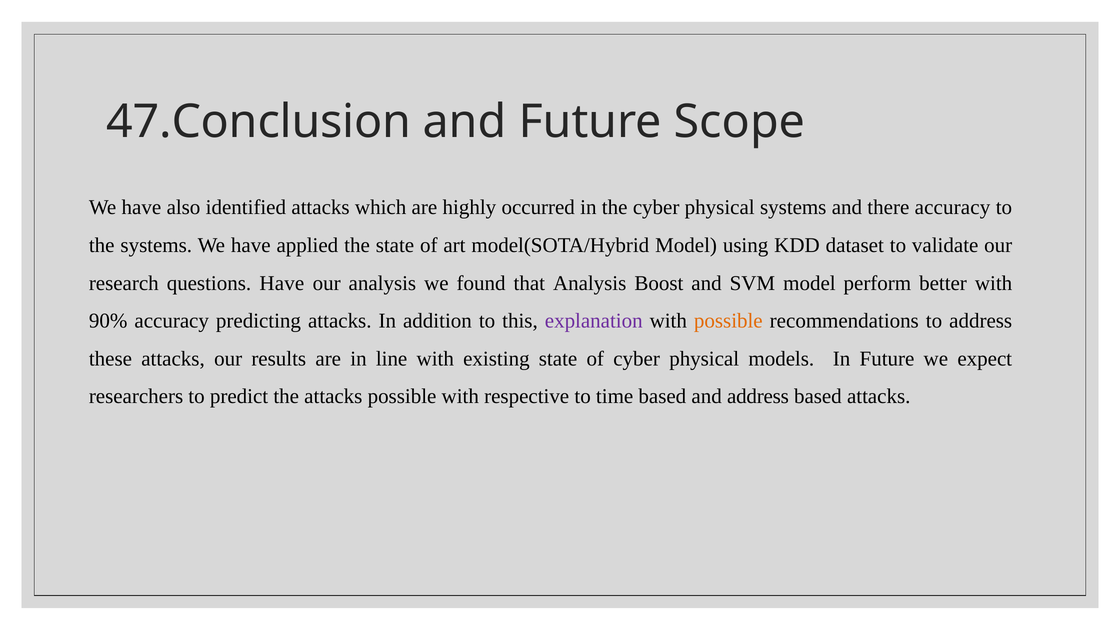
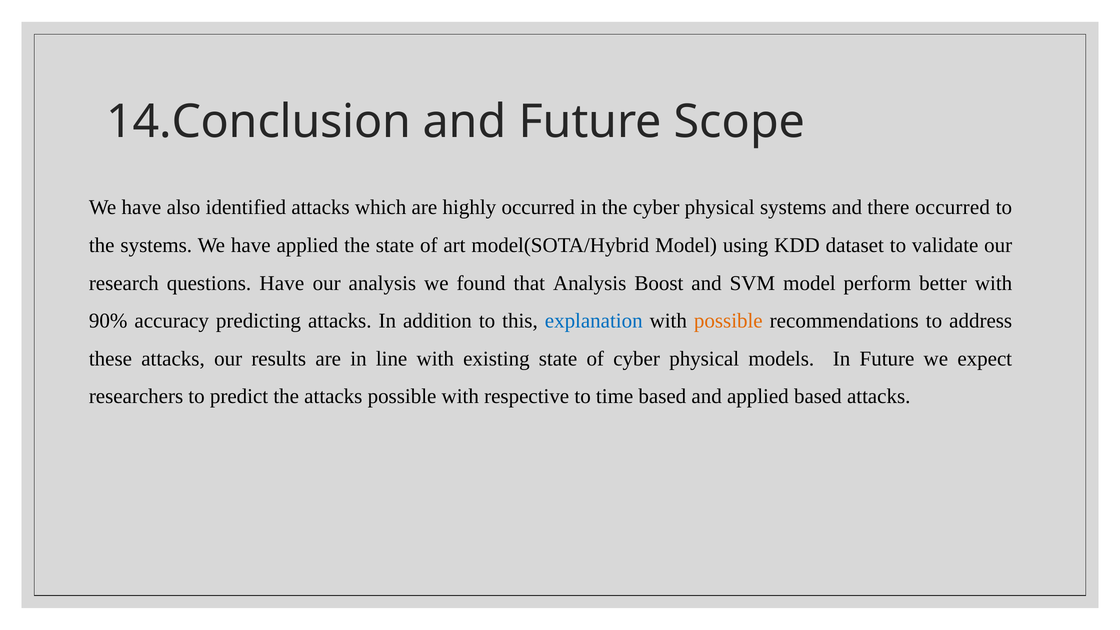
47.Conclusion: 47.Conclusion -> 14.Conclusion (259, 122)
there accuracy: accuracy -> occurred (952, 208)
explanation colour: purple -> blue (594, 321)
and address: address -> applied (758, 397)
